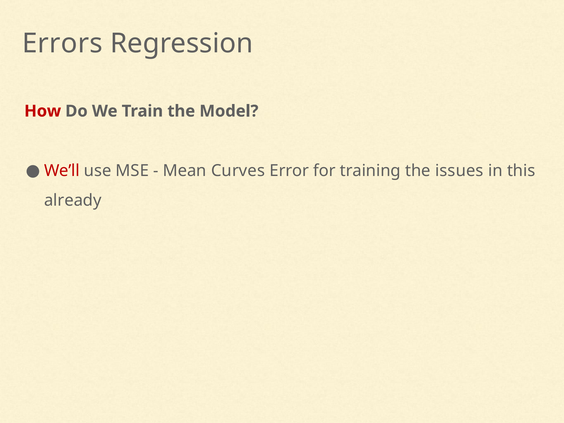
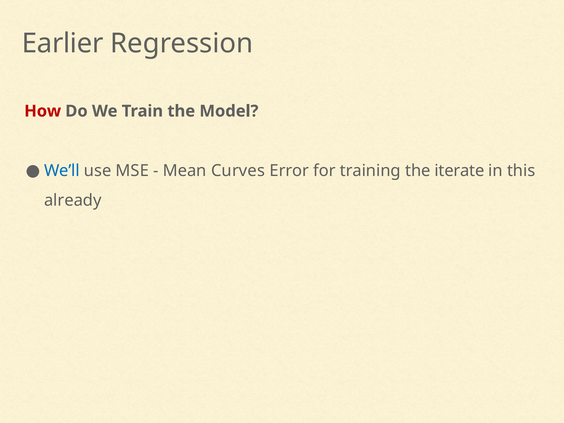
Errors: Errors -> Earlier (63, 43)
We’ll colour: red -> blue (62, 171)
issues: issues -> iterate (459, 171)
